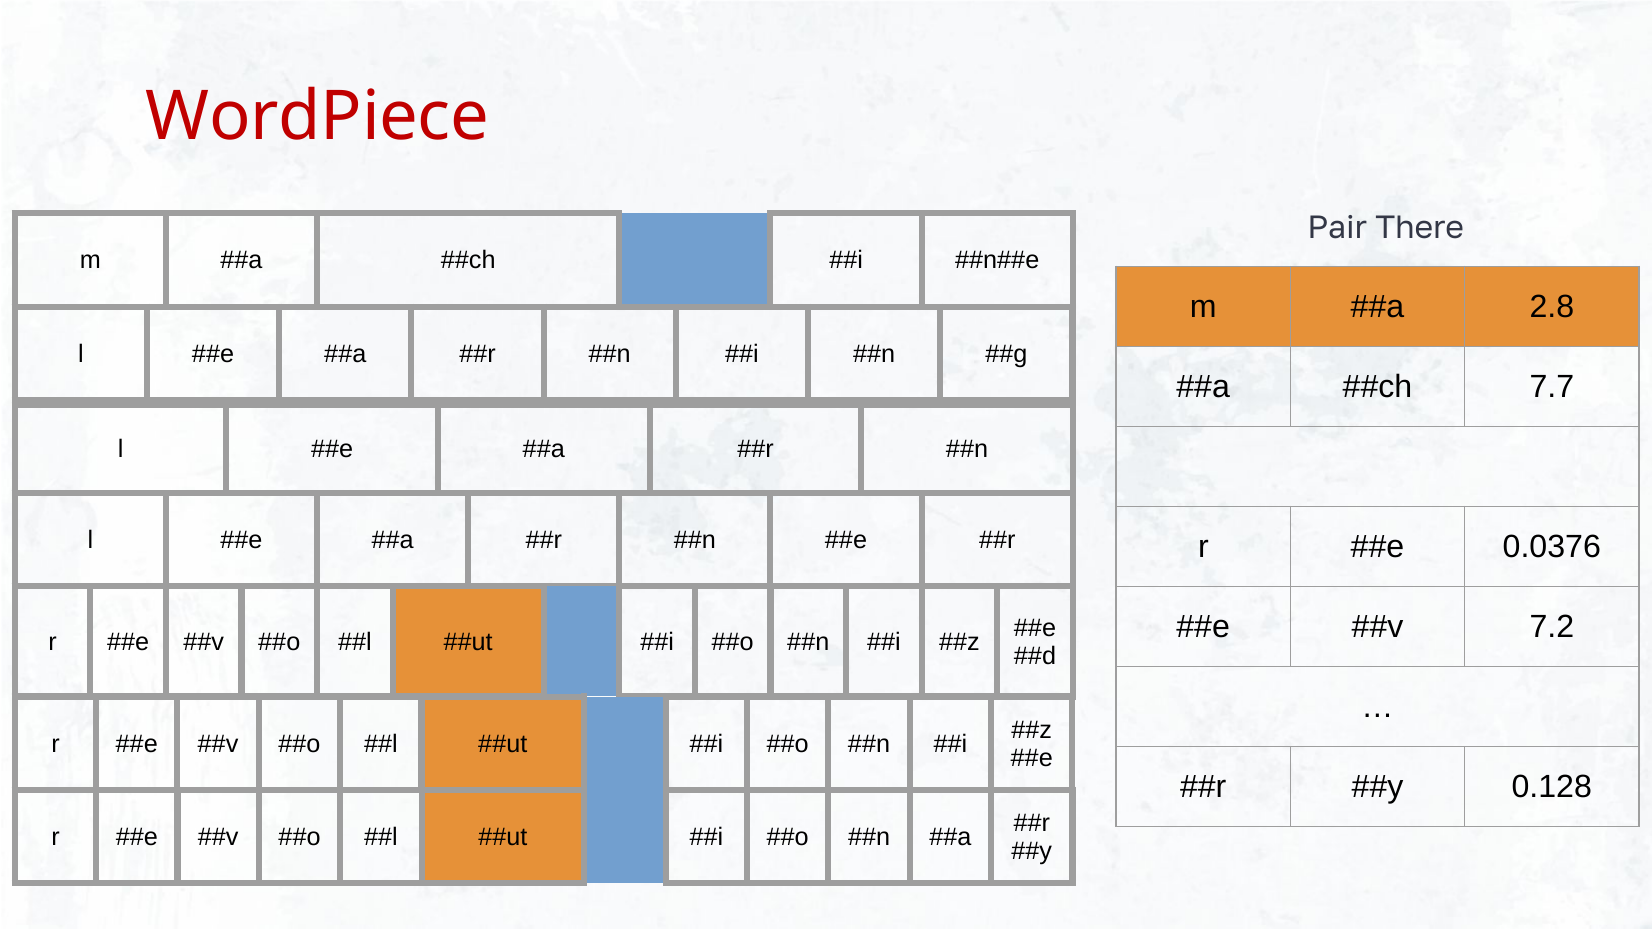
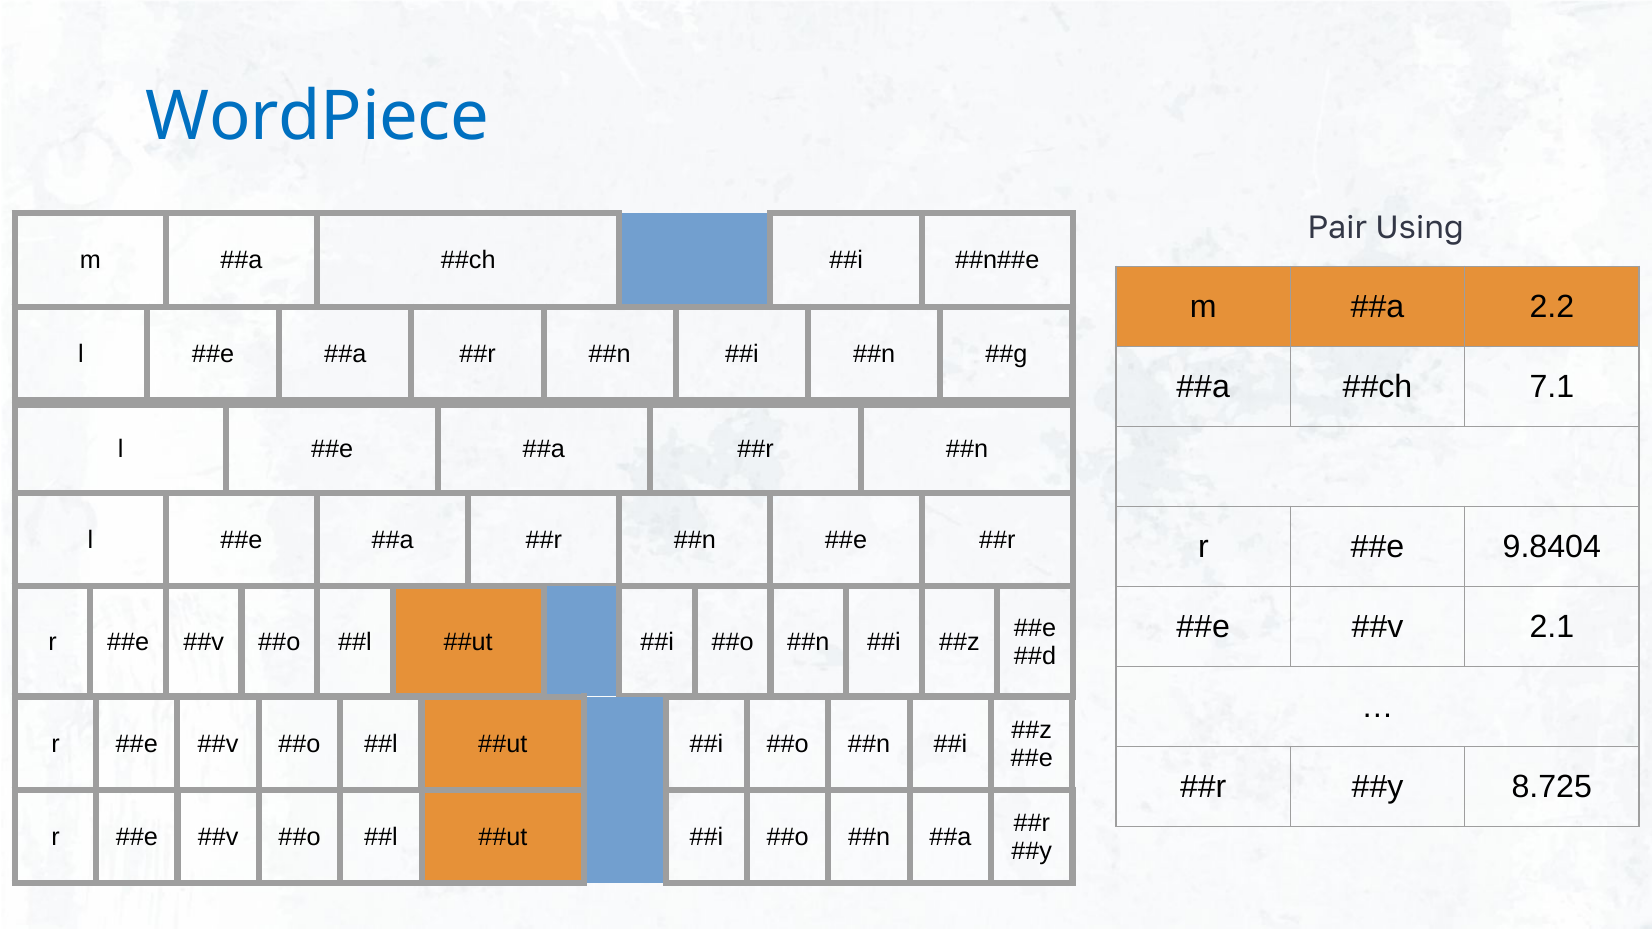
WordPiece colour: red -> blue (318, 117)
There: There -> Using (1420, 228)
2.8: 2.8 -> 2.2 (1552, 307)
7.7: 7.7 -> 7.1 (1552, 387)
0.0376: 0.0376 -> 9.8404 (1552, 547)
7.2: 7.2 -> 2.1 (1552, 627)
0.128: 0.128 -> 8.725 (1552, 787)
